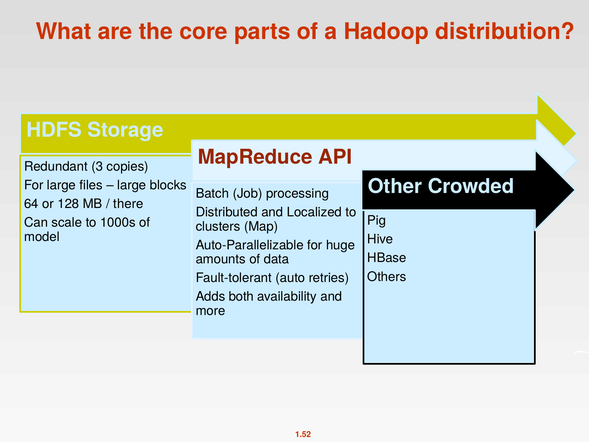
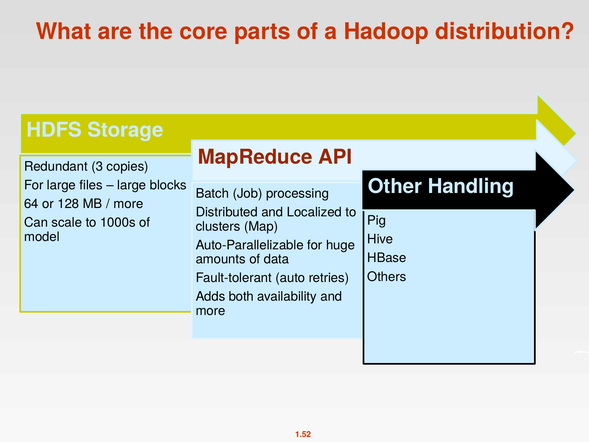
Crowded: Crowded -> Handling (471, 186)
there: there -> more (128, 204)
